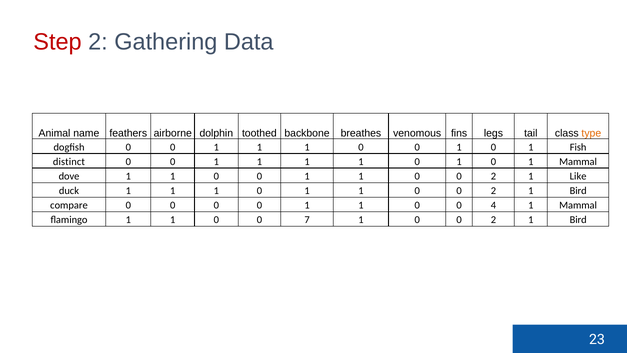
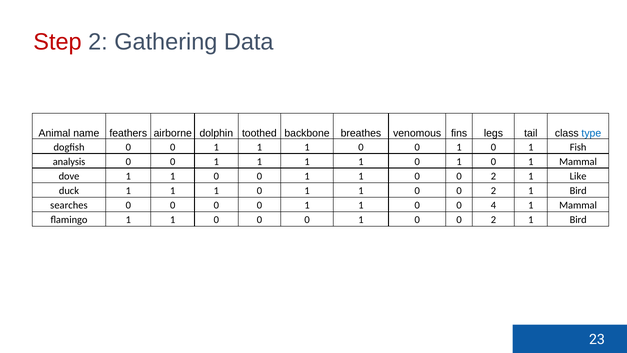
type colour: orange -> blue (591, 133)
distinct: distinct -> analysis (69, 162)
compare: compare -> searches (69, 205)
1 0 0 7: 7 -> 0 (307, 220)
